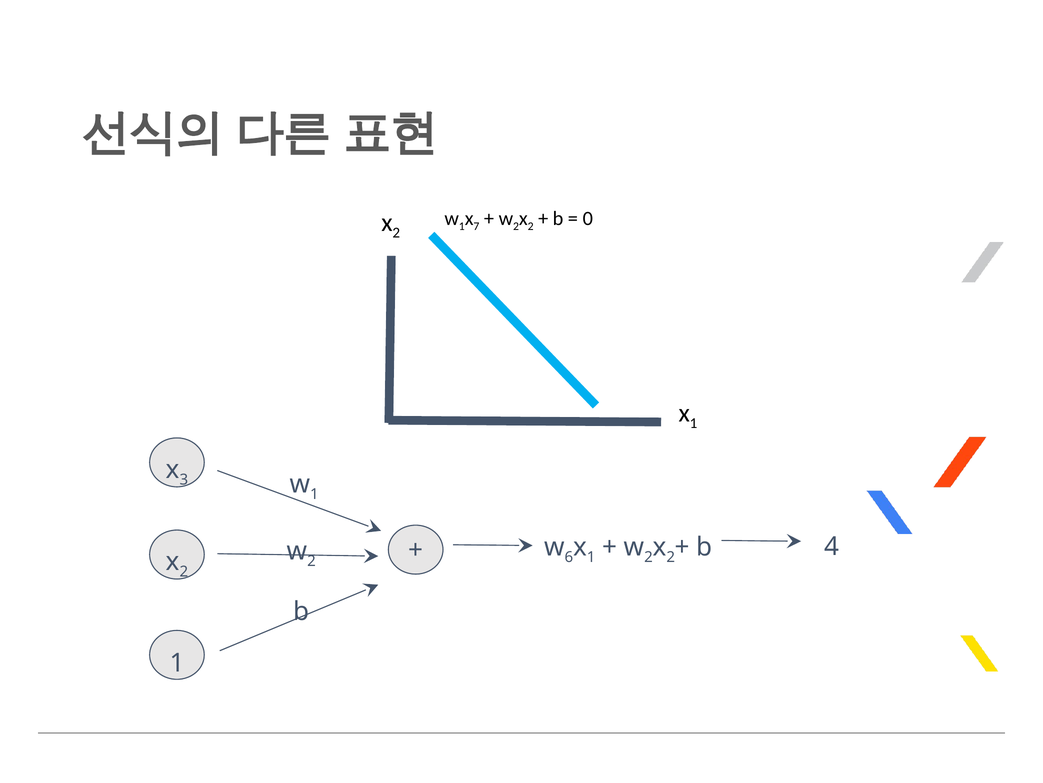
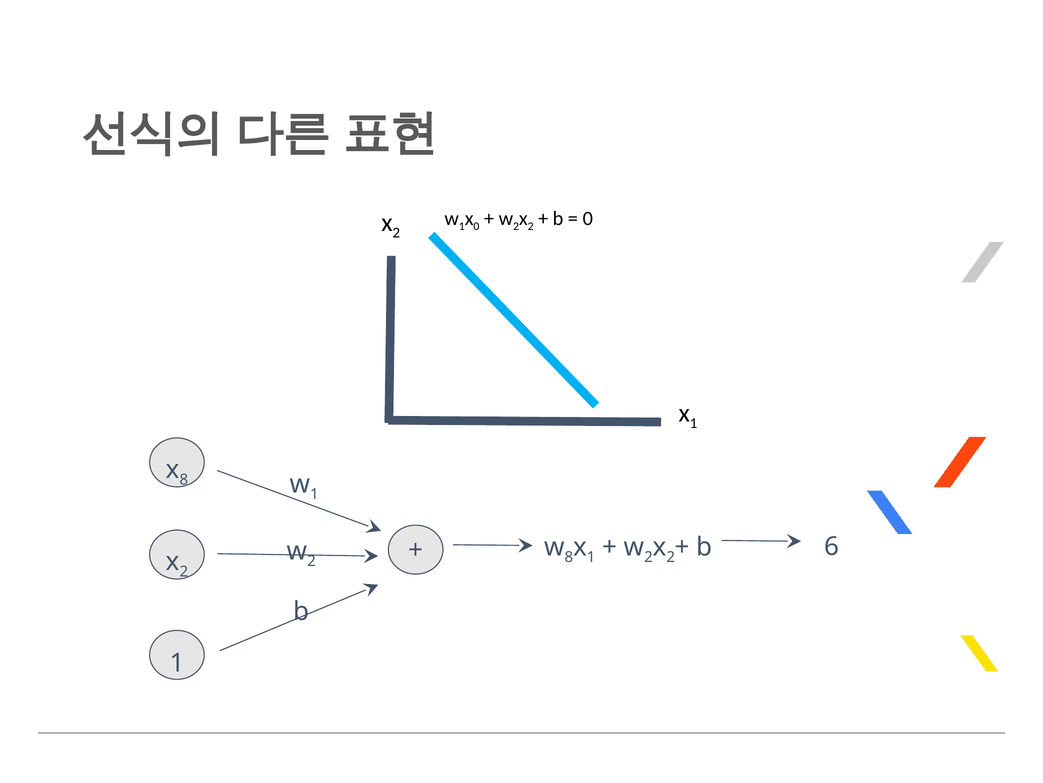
7: 7 -> 0 (476, 226)
3: 3 -> 8 (184, 479)
6: 6 -> 8 (569, 557)
4: 4 -> 6 (832, 546)
